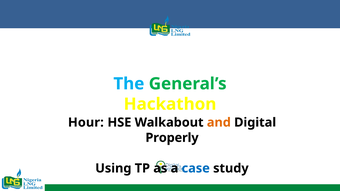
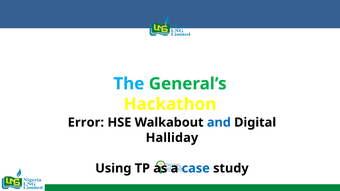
Hour: Hour -> Error (86, 123)
and colour: orange -> blue (219, 123)
Properly: Properly -> Halliday (172, 138)
